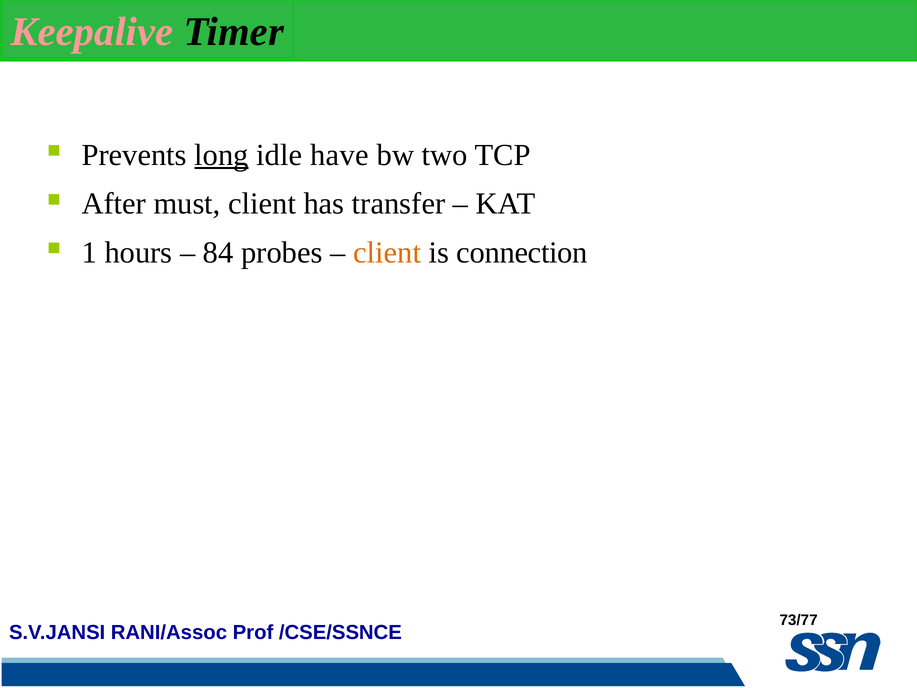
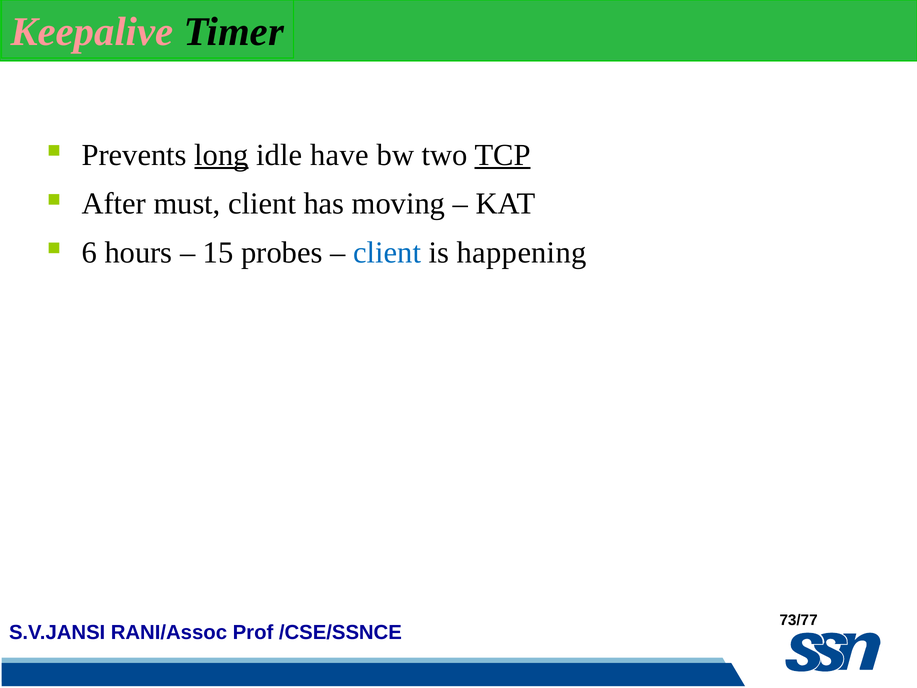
TCP underline: none -> present (503, 155)
transfer: transfer -> moving (399, 204)
1: 1 -> 6 (89, 253)
84: 84 -> 15 (218, 253)
client colour: orange -> blue (387, 253)
connection: connection -> happening (522, 253)
